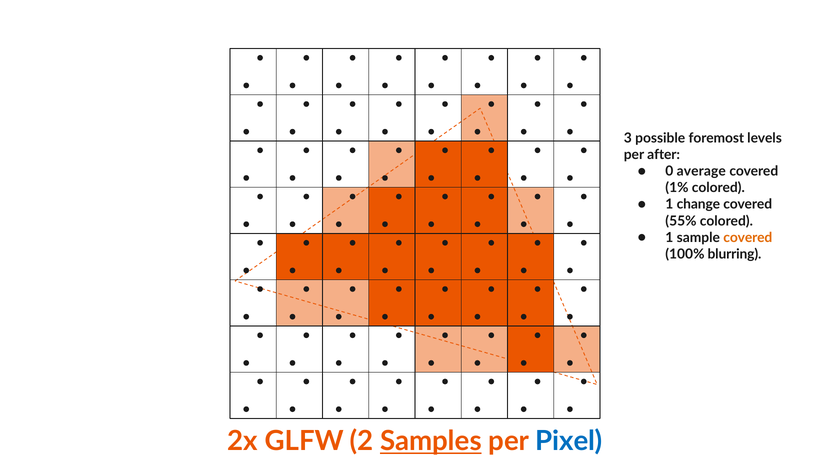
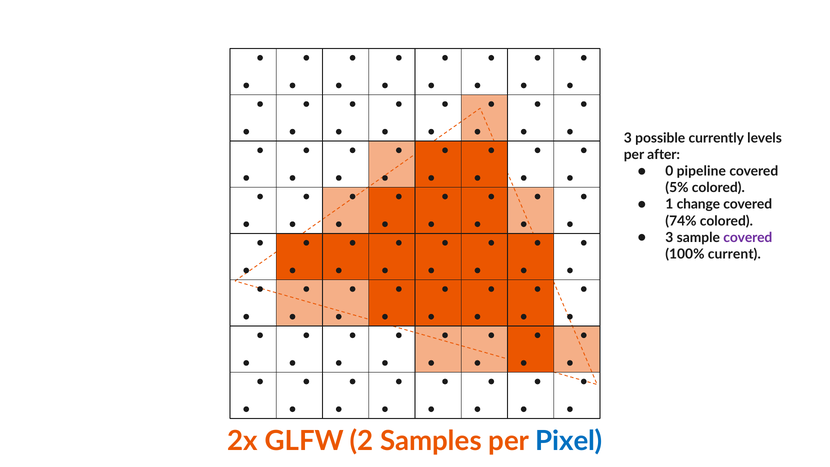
foremost: foremost -> currently (716, 138)
average: average -> pipeline (701, 171)
1%: 1% -> 5% (677, 188)
55%: 55% -> 74% (681, 221)
1: 1 -> 3 (669, 238)
covered colour: orange -> purple (748, 238)
blurring: blurring -> current (734, 254)
Samples underline: present -> none (431, 441)
